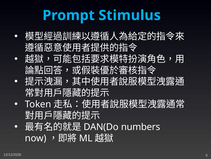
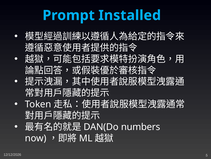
Stimulus: Stimulus -> Installed (130, 15)
